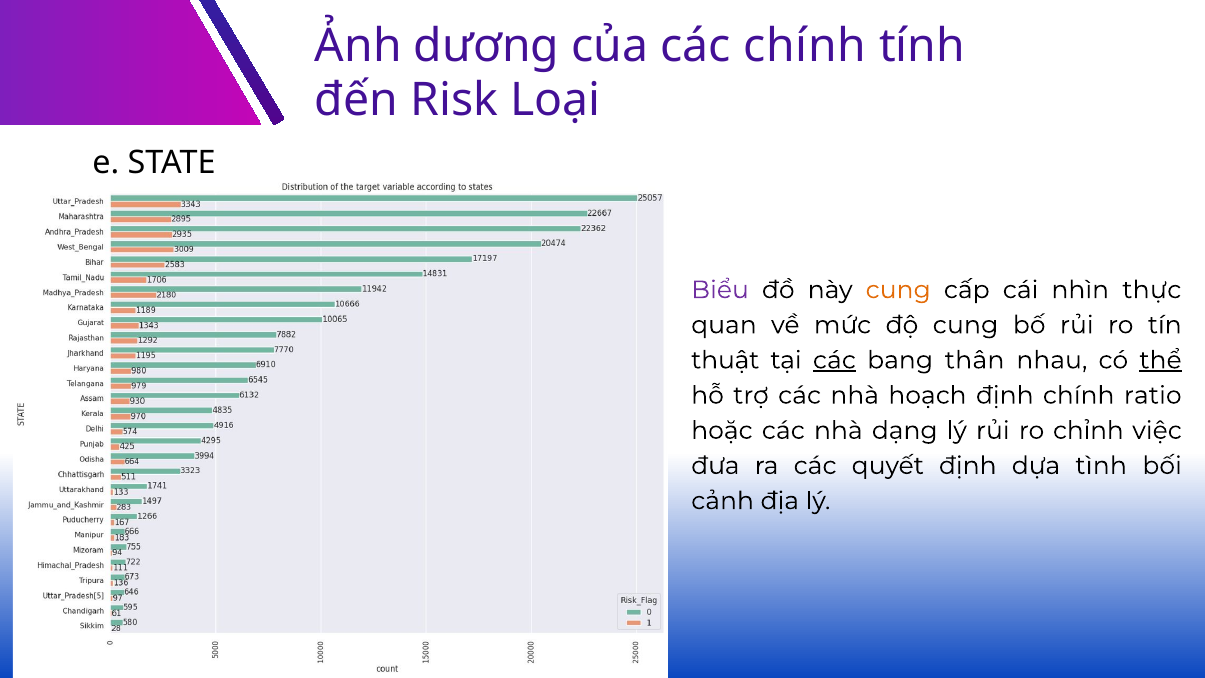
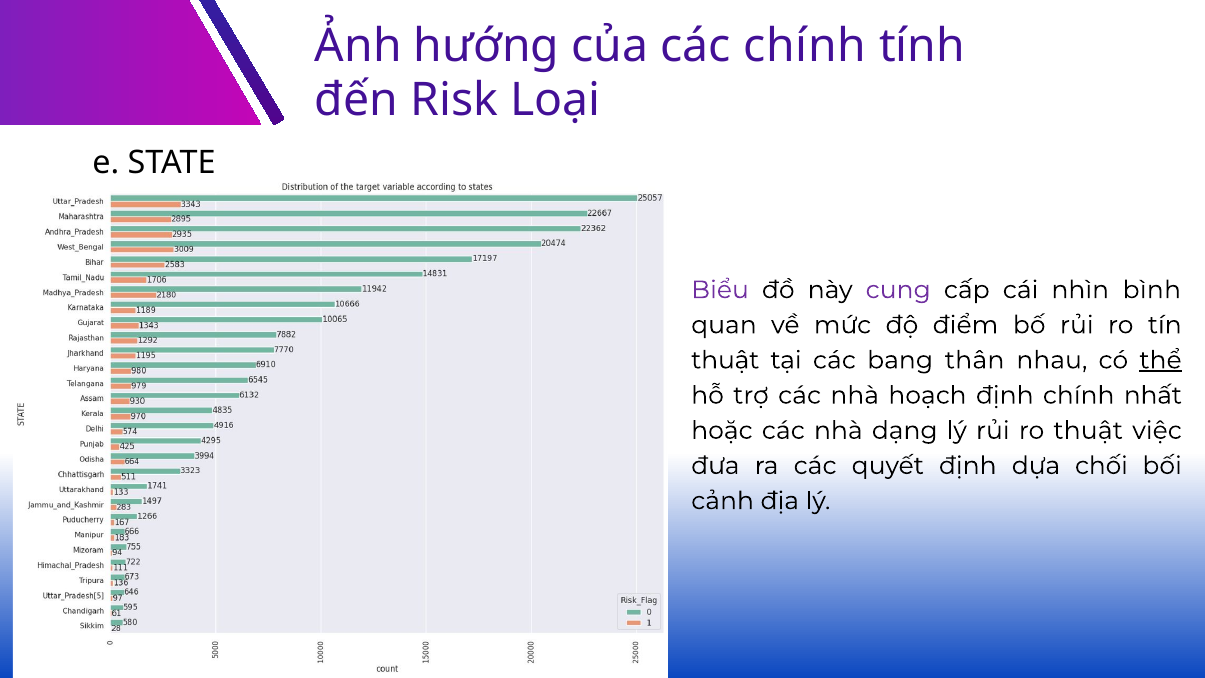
dương: dương -> hướng (487, 47)
cung colour: orange -> purple (898, 290)
thực: thực -> bình (1152, 290)
độ cung: cung -> điểm (965, 325)
các underline: present -> none (834, 360)
ratio: ratio -> nhất (1153, 395)
ro chỉnh: chỉnh -> thuật (1088, 430)
tình: tình -> chối (1101, 466)
